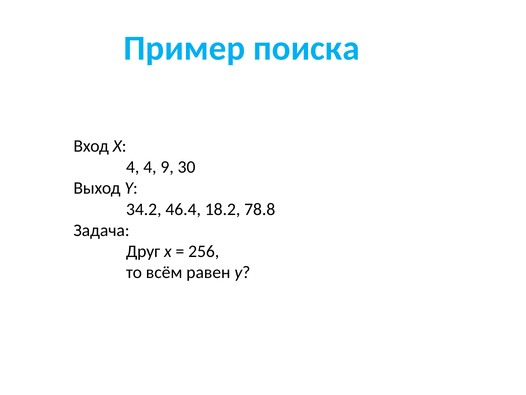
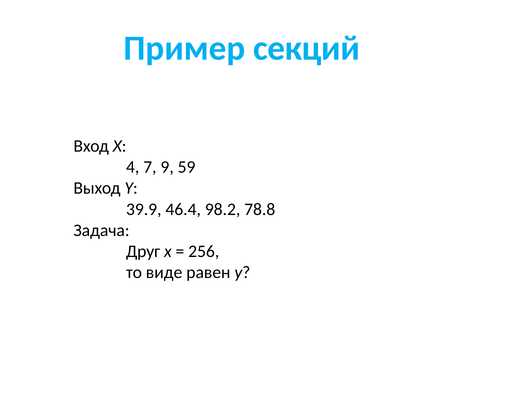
поиска: поиска -> секций (307, 48)
4 4: 4 -> 7 (150, 167)
30: 30 -> 59 (187, 167)
34.2: 34.2 -> 39.9 (144, 209)
18.2: 18.2 -> 98.2 (223, 209)
всём: всём -> виде (164, 272)
